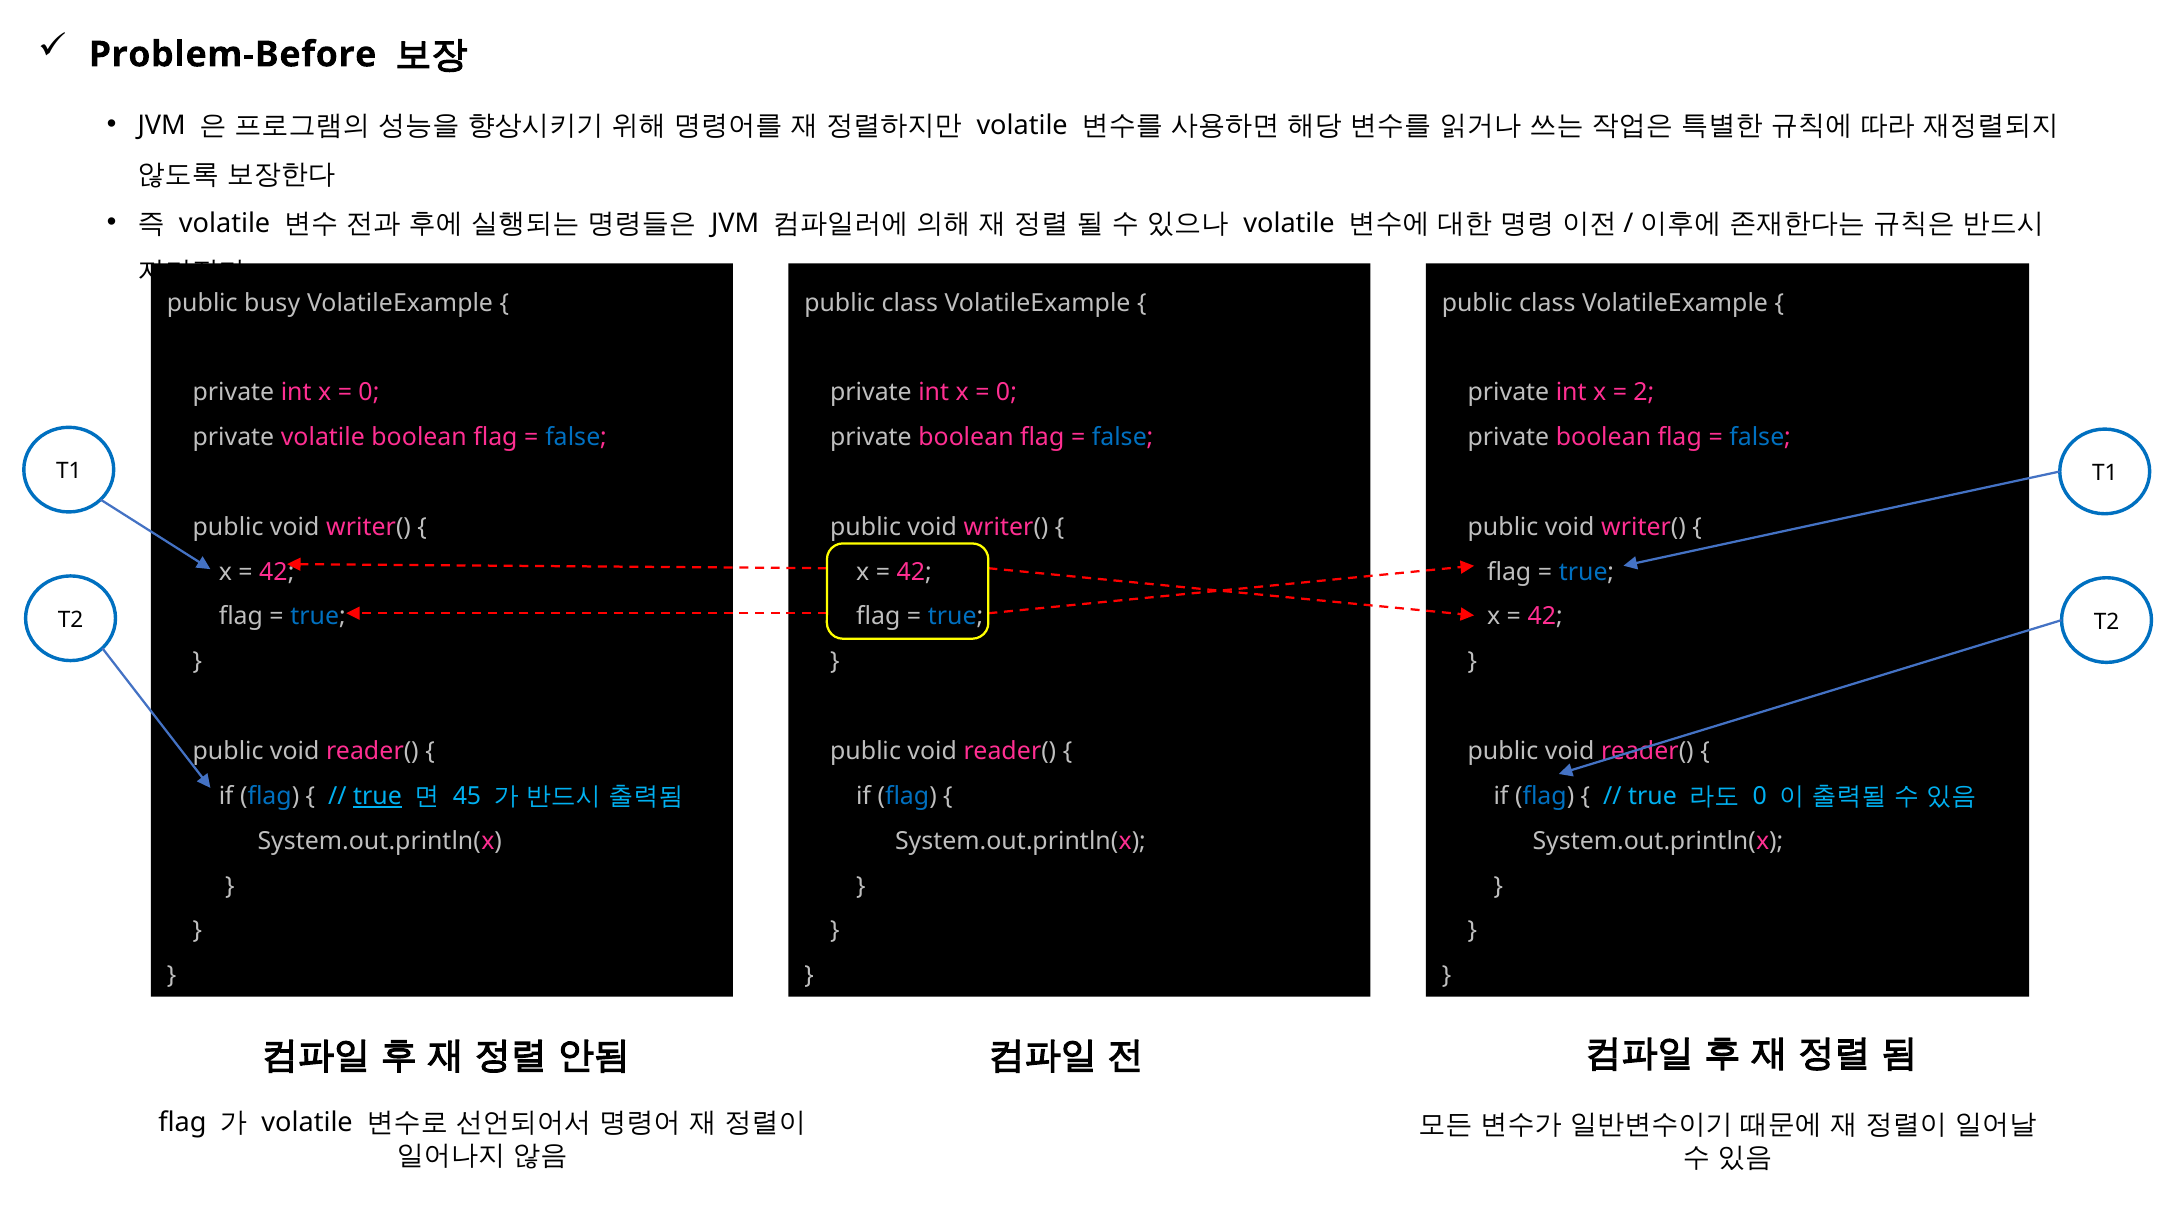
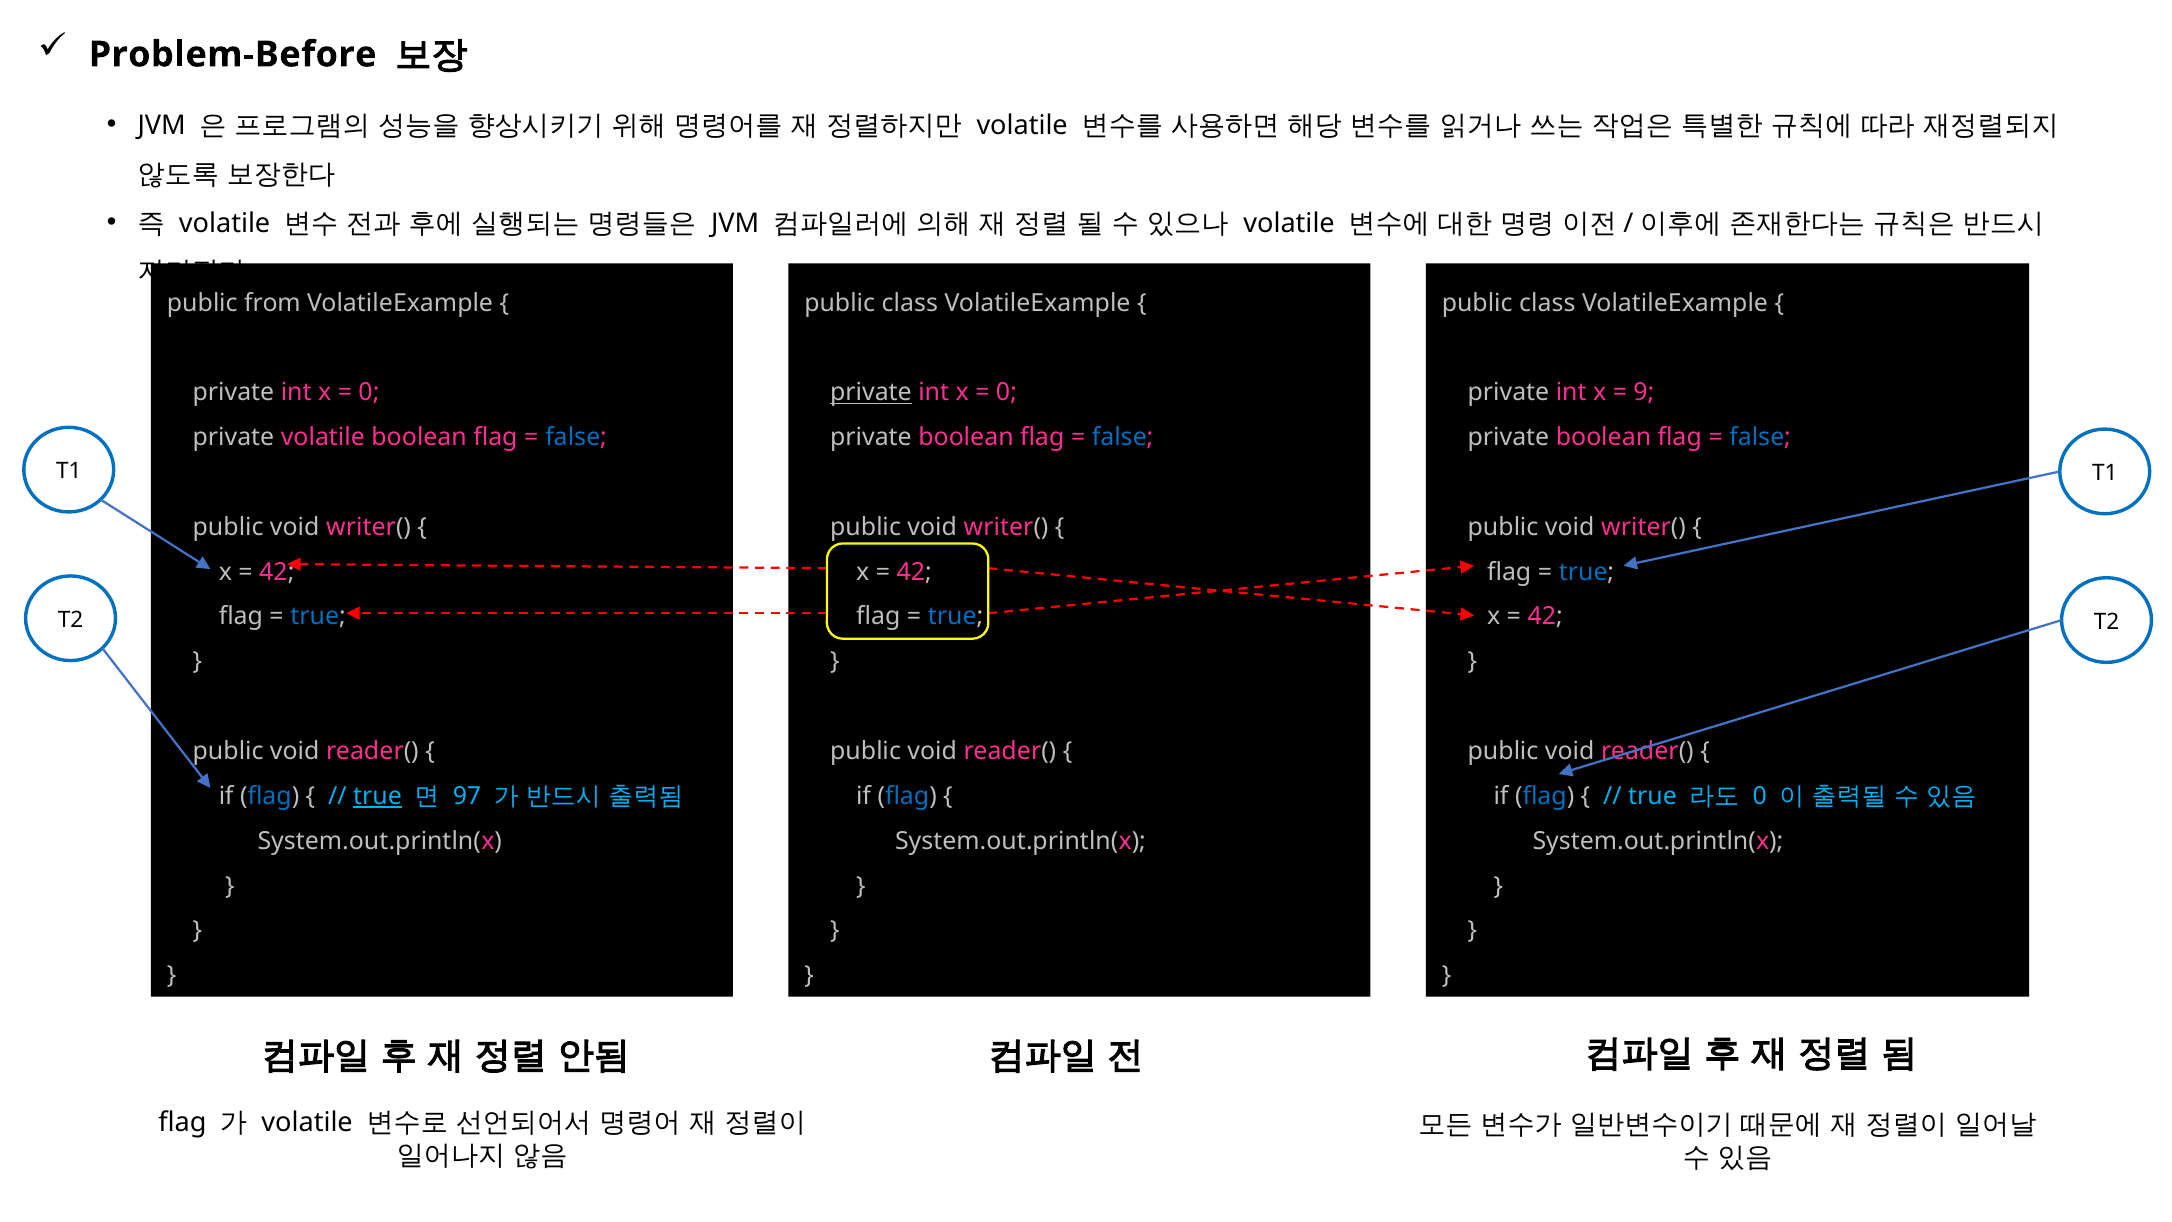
busy: busy -> from (272, 303)
private underline: none -> present (871, 392)
2: 2 -> 9 (1644, 392)
45: 45 -> 97 (467, 796)
